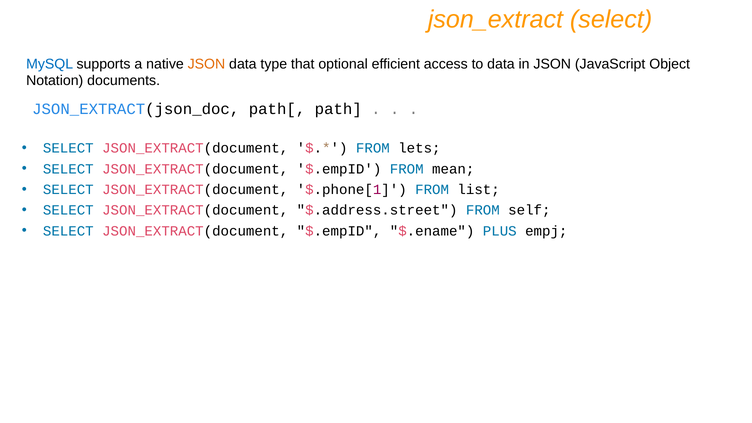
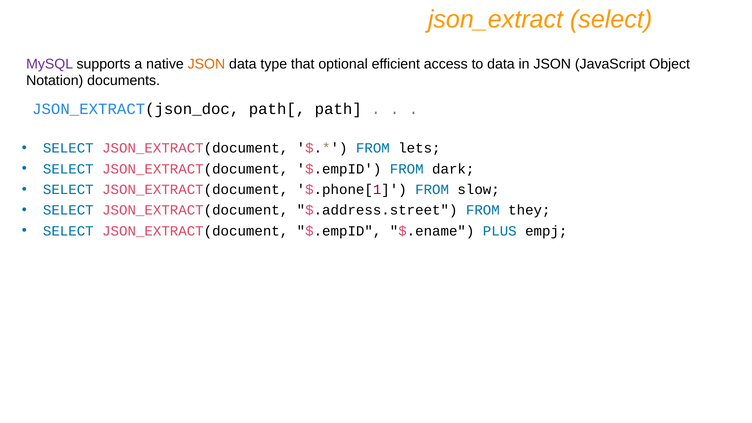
MySQL colour: blue -> purple (50, 64)
mean: mean -> dark (453, 169)
list: list -> slow (479, 190)
self: self -> they (529, 210)
